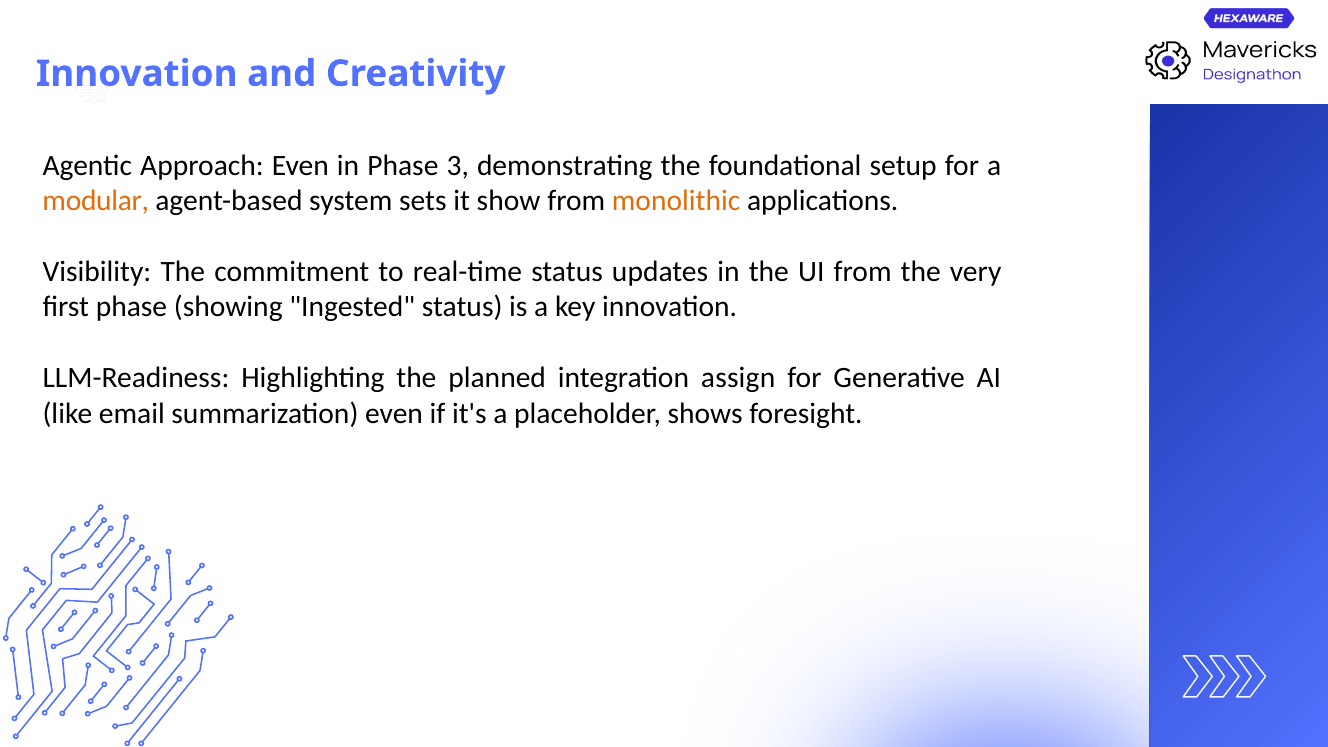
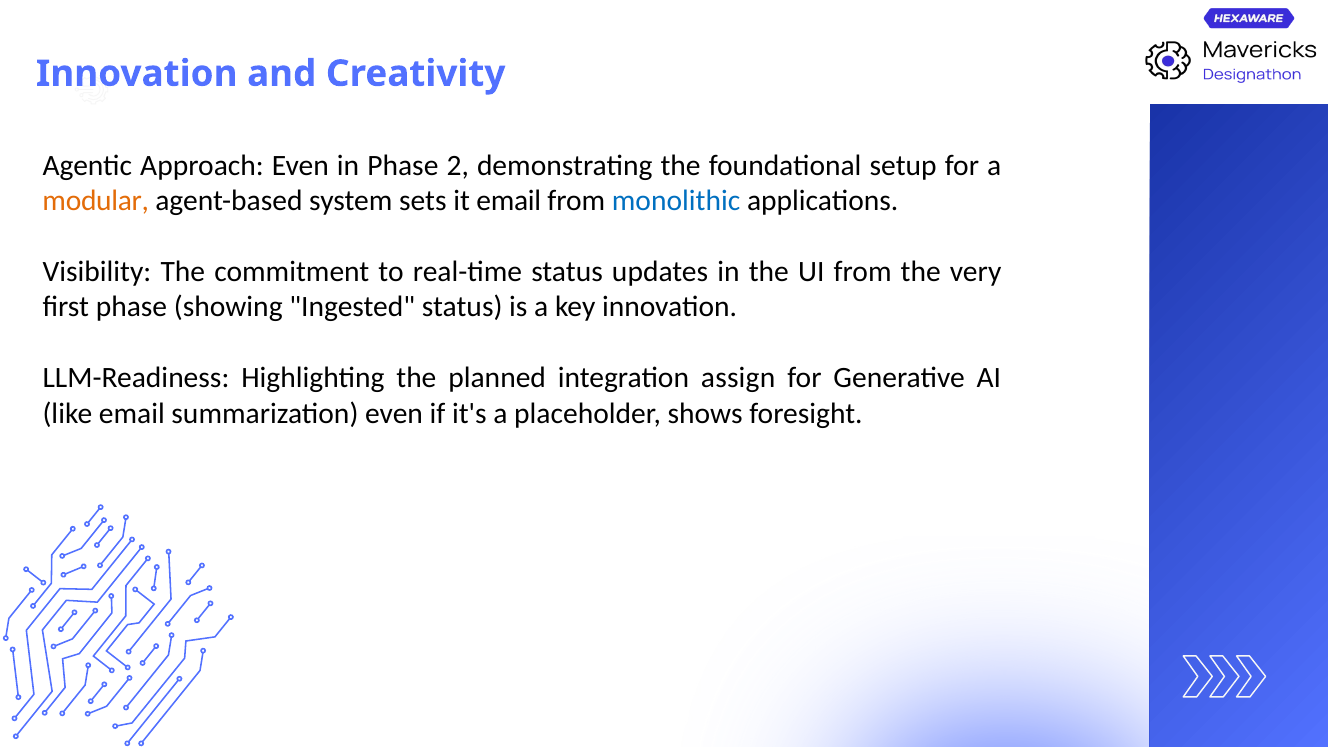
3: 3 -> 2 (458, 165)
it show: show -> email (509, 201)
monolithic colour: orange -> blue (676, 201)
